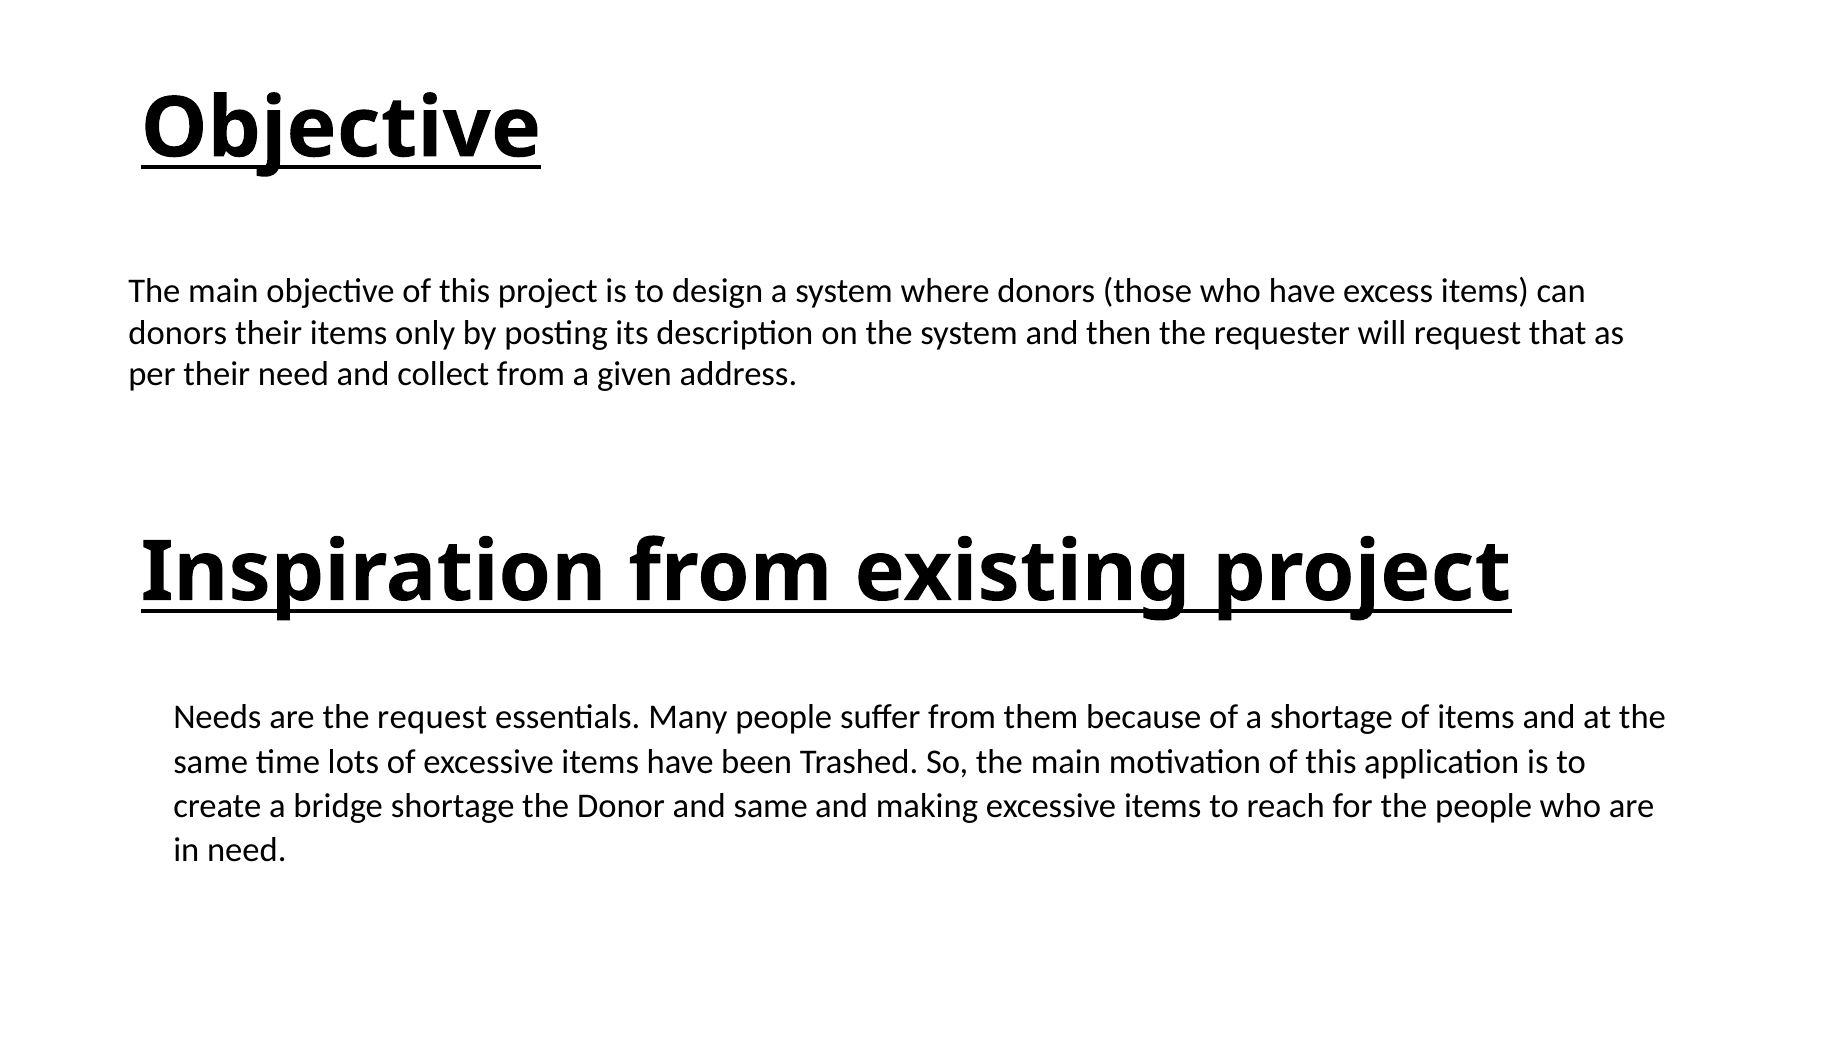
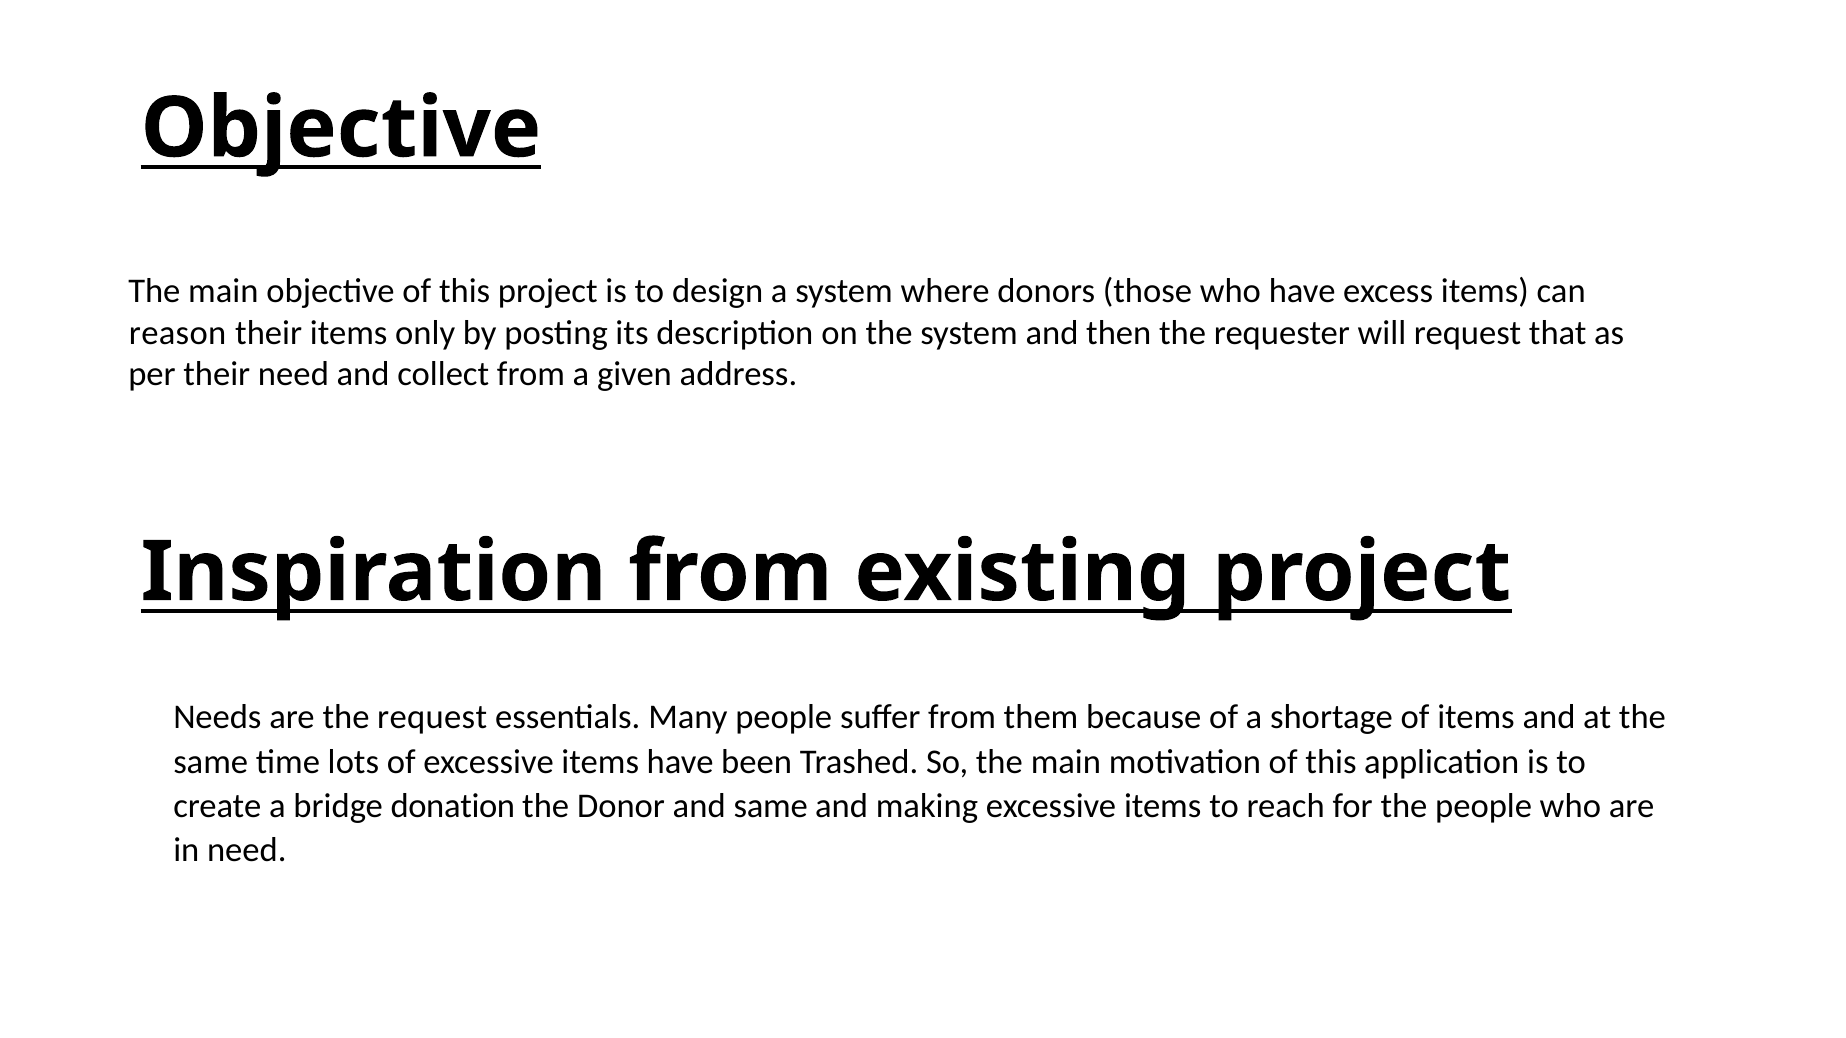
donors: donors -> reason (178, 333)
bridge shortage: shortage -> donation (453, 806)
